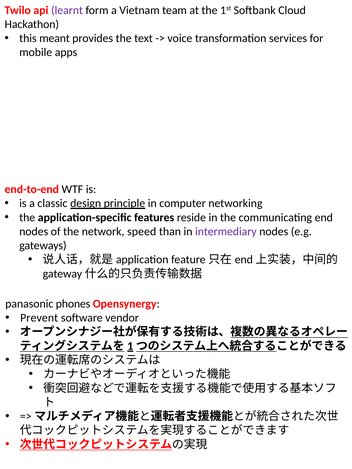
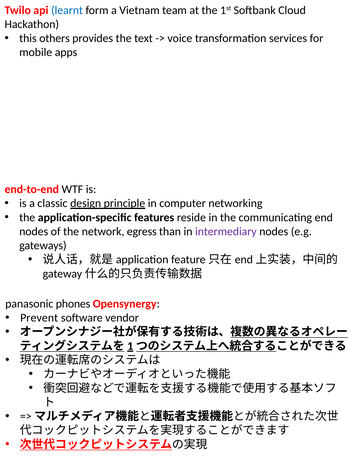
learnt colour: purple -> blue (67, 10)
meant: meant -> others (54, 38)
speed: speed -> egress (142, 232)
